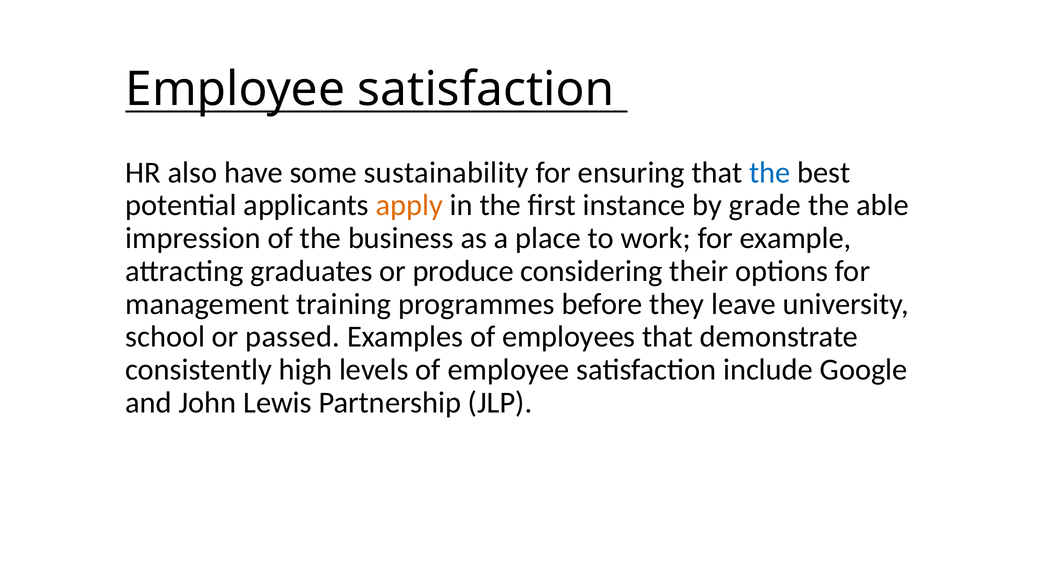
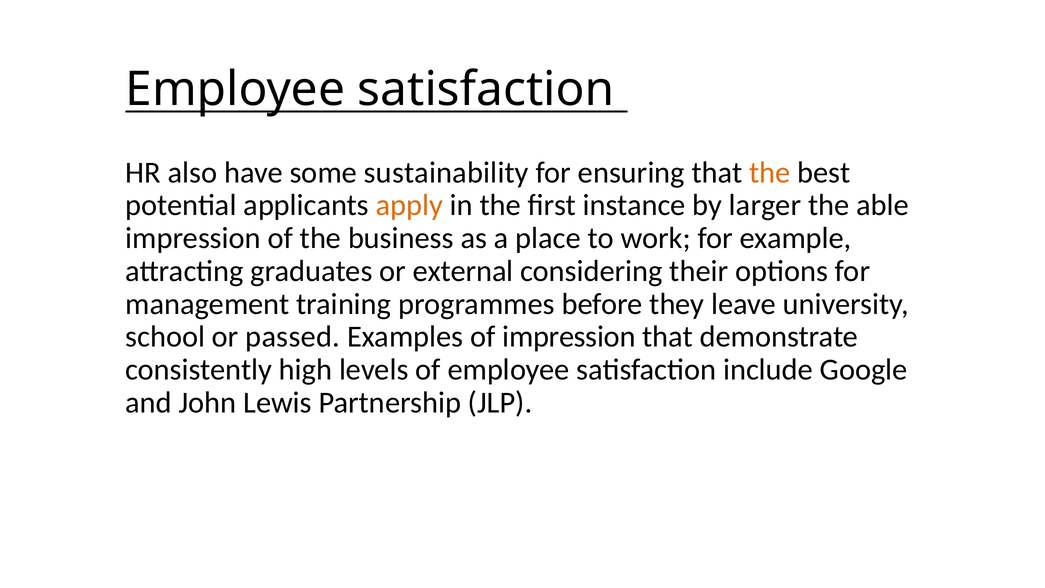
the colour: blue -> orange (770, 172)
grade: grade -> larger (765, 205)
produce: produce -> external (463, 271)
of employees: employees -> impression (569, 337)
